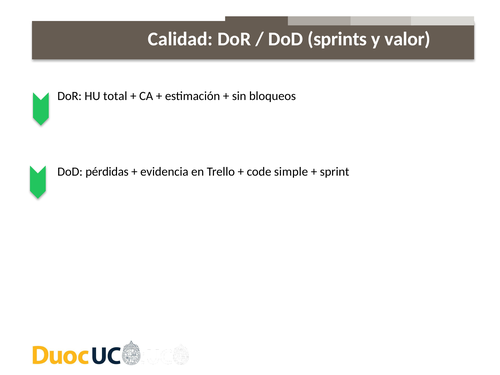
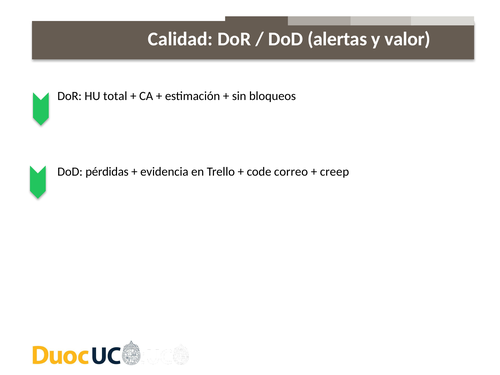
sprints: sprints -> alertas (337, 39)
simple: simple -> correo (291, 172)
sprint: sprint -> creep (335, 172)
